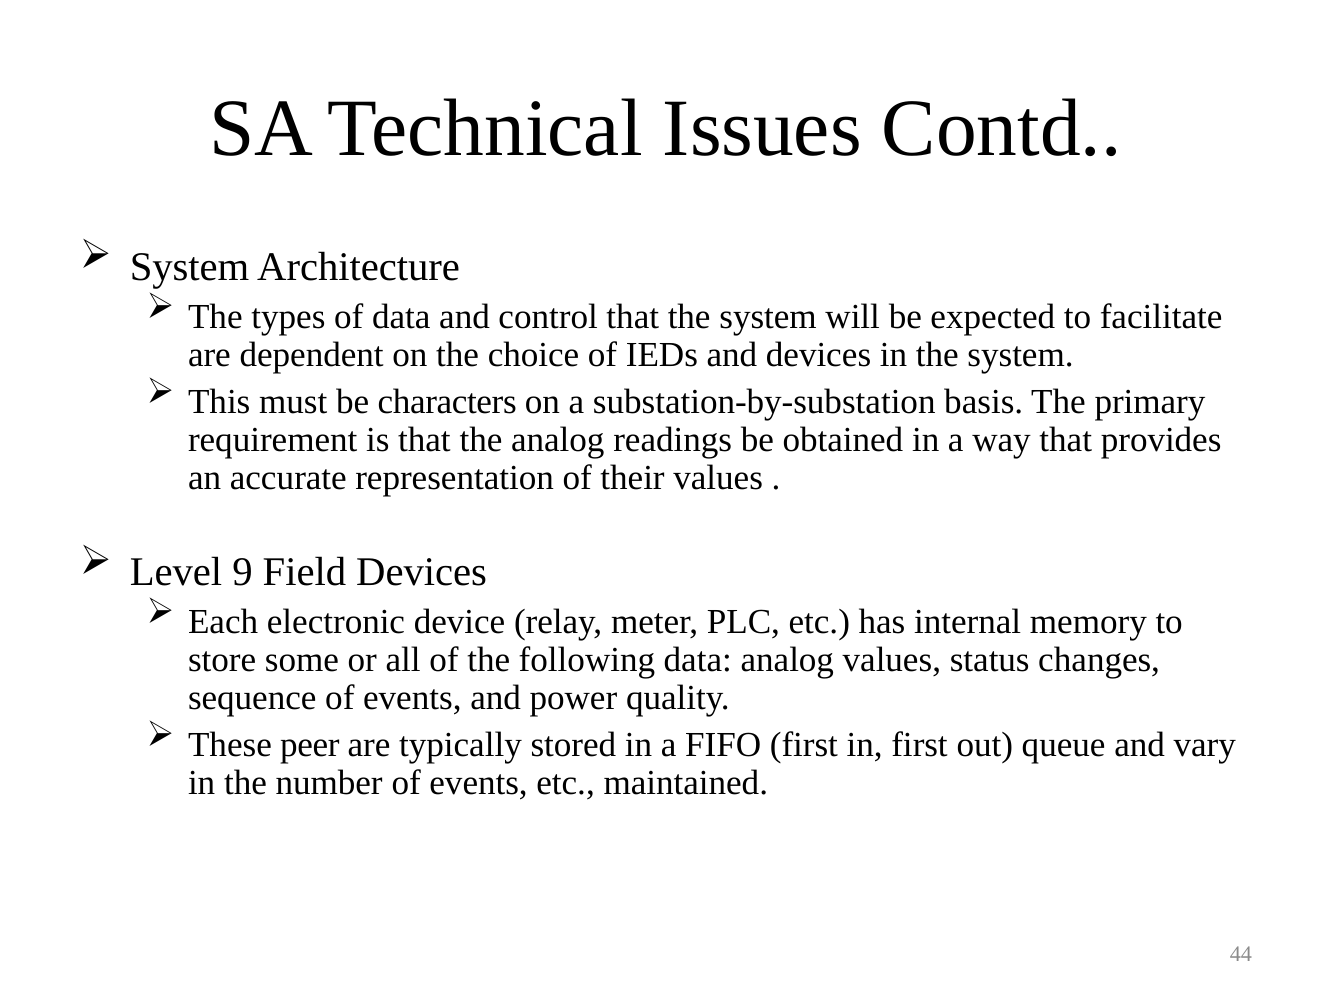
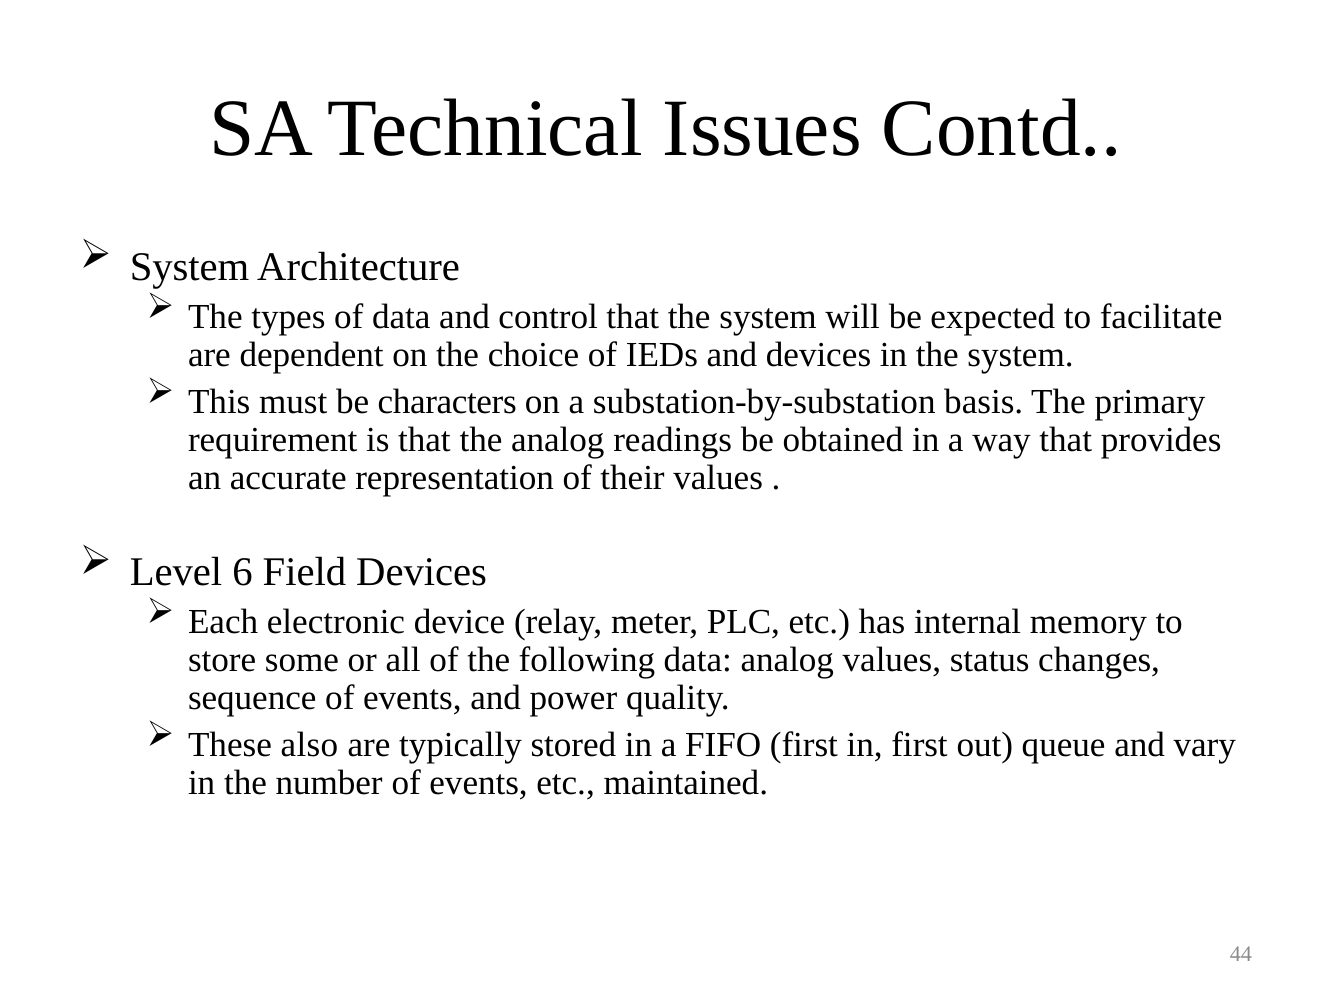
9: 9 -> 6 (242, 572)
peer: peer -> also (309, 745)
